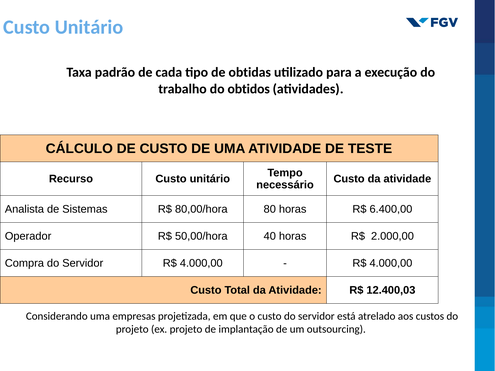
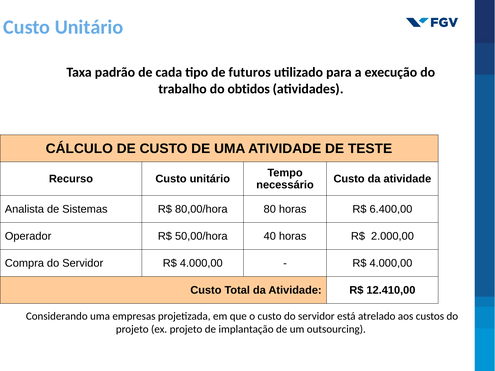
obtidas: obtidas -> futuros (250, 72)
12.400,03: 12.400,03 -> 12.410,00 (391, 290)
